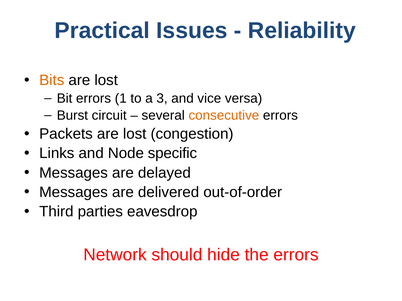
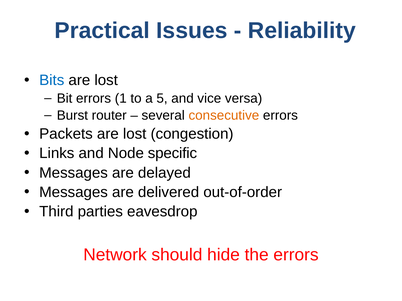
Bits colour: orange -> blue (52, 80)
3: 3 -> 5 (162, 98)
circuit: circuit -> router (109, 116)
